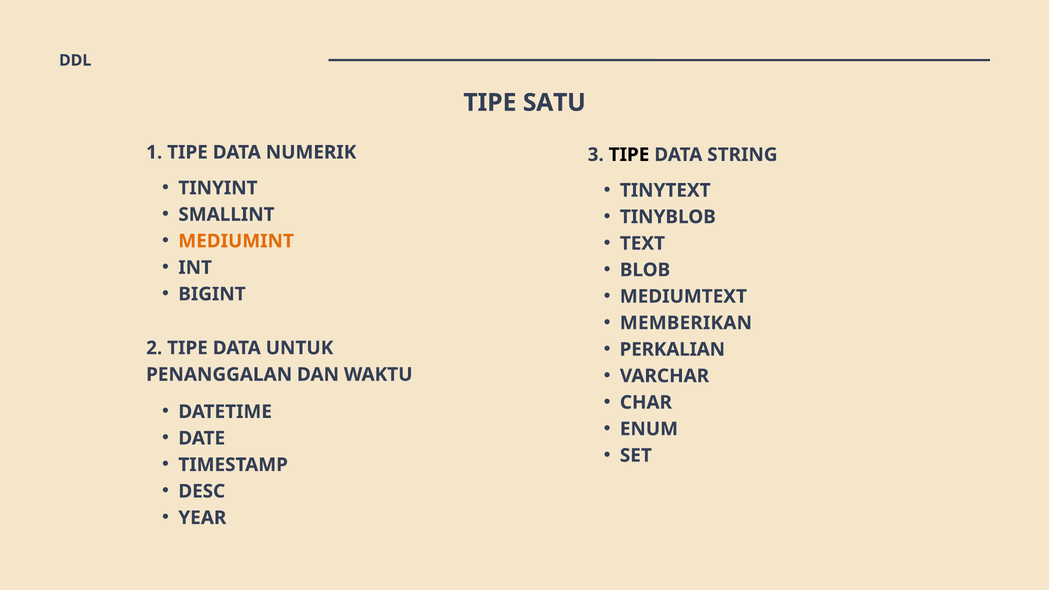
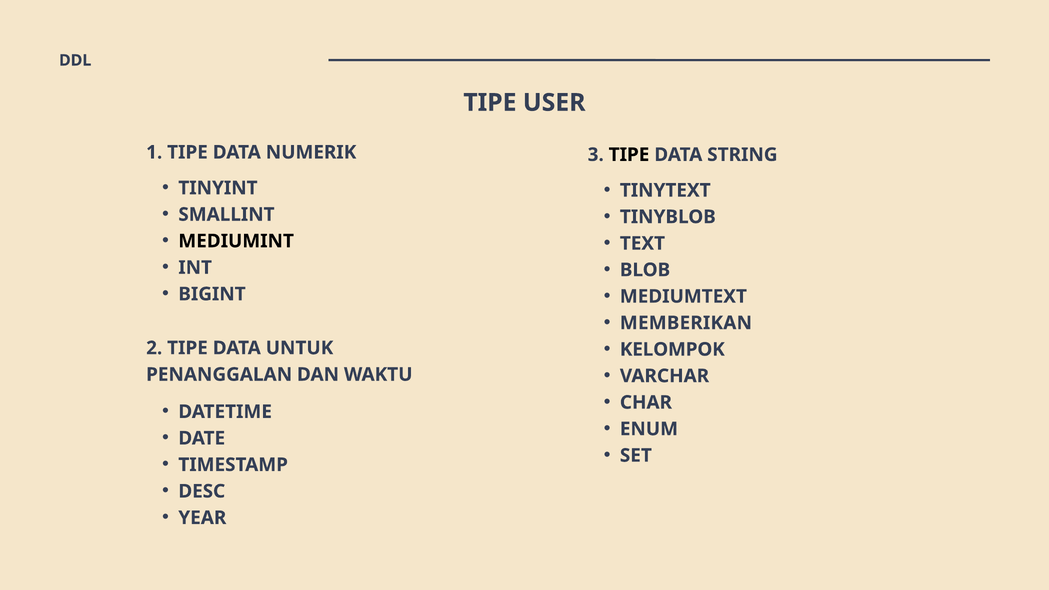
SATU: SATU -> USER (554, 103)
MEDIUMINT colour: orange -> black (236, 241)
PERKALIAN: PERKALIAN -> KELOMPOK (672, 349)
